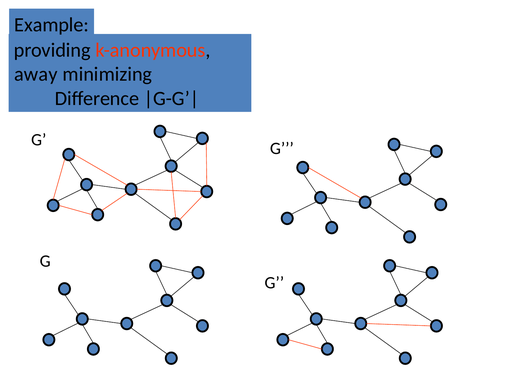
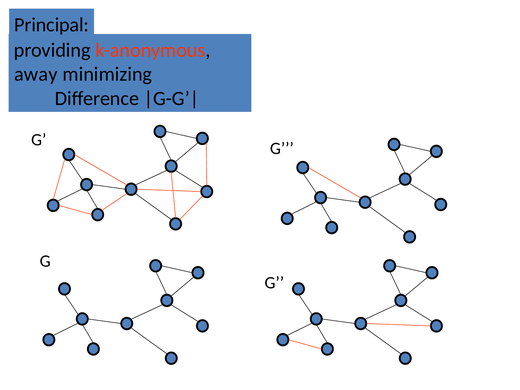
Example: Example -> Principal (52, 25)
